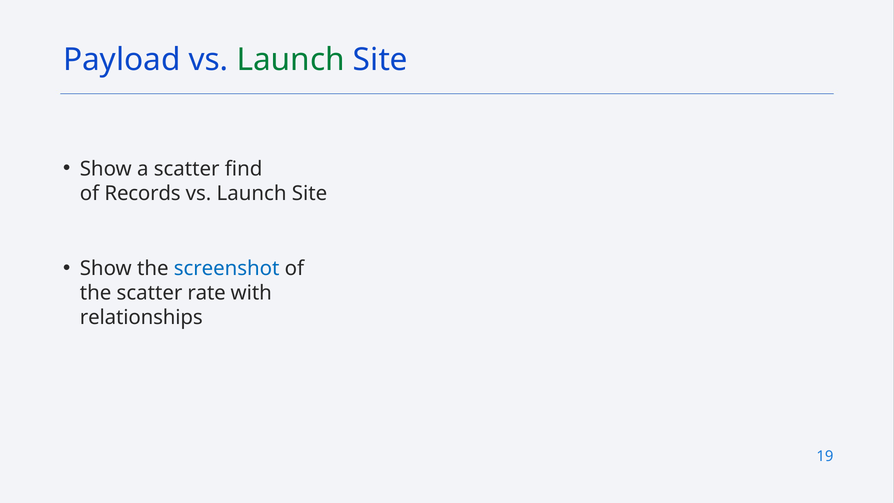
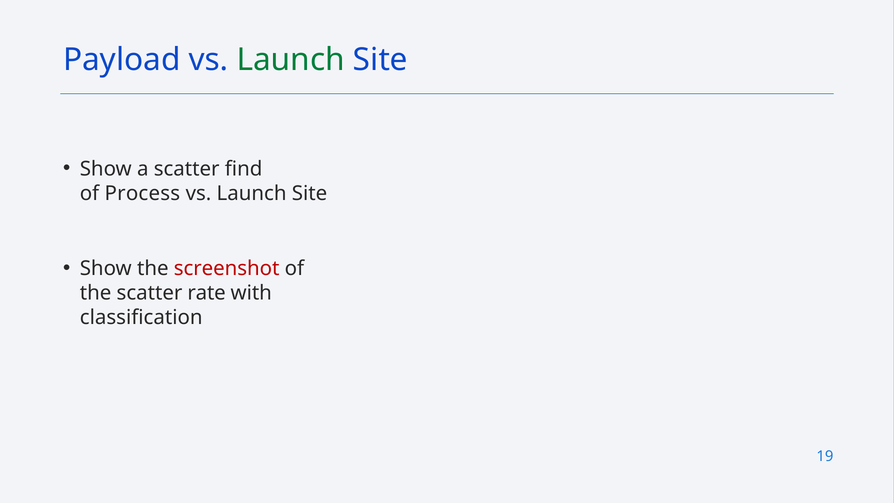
Records: Records -> Process (142, 193)
screenshot colour: blue -> red (227, 268)
relationships: relationships -> classification (141, 318)
